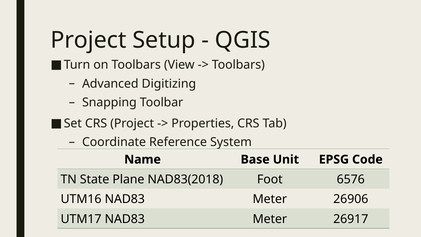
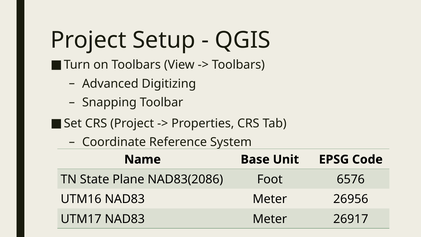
NAD83(2018: NAD83(2018 -> NAD83(2086 (185, 179)
26906: 26906 -> 26956 (351, 199)
